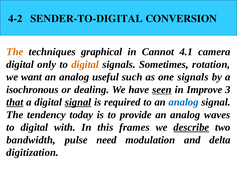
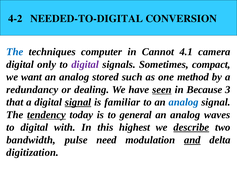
SENDER-TO-DIGITAL: SENDER-TO-DIGITAL -> NEEDED-TO-DIGITAL (87, 19)
The colour: orange -> blue (15, 52)
graphical: graphical -> computer (102, 52)
digital colour: orange -> purple (85, 65)
rotation: rotation -> compact (211, 65)
useful: useful -> stored (105, 77)
one signals: signals -> method (193, 77)
isochronous: isochronous -> redundancy (32, 90)
Improve: Improve -> Because (204, 90)
that underline: present -> none (15, 103)
required: required -> familiar (122, 103)
tendency underline: none -> present (46, 115)
provide: provide -> general (136, 115)
frames: frames -> highest (135, 128)
and underline: none -> present (192, 141)
